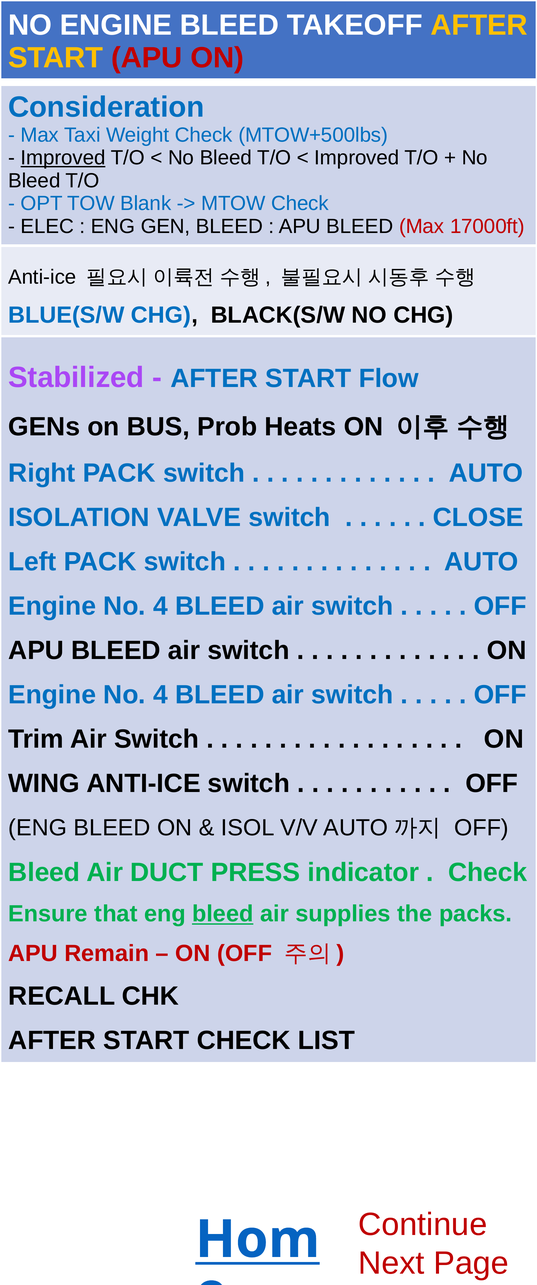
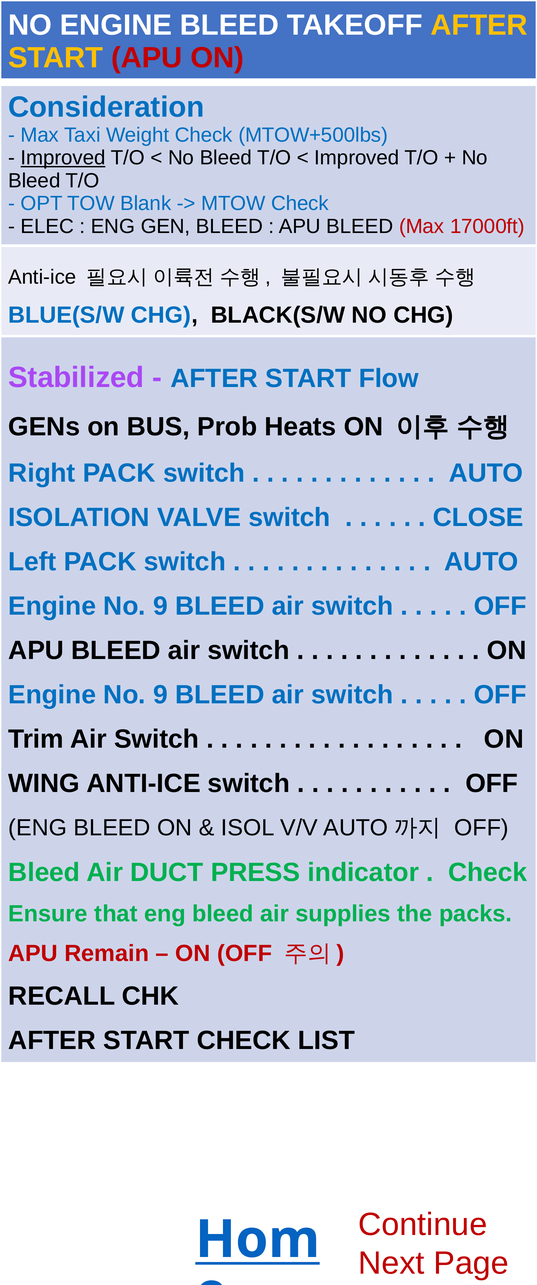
4: 4 -> 9 (160, 606)
4: 4 -> 9 (160, 695)
bleed underline: present -> none (223, 914)
